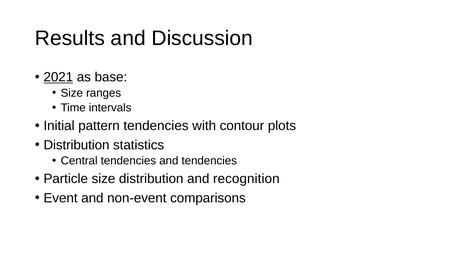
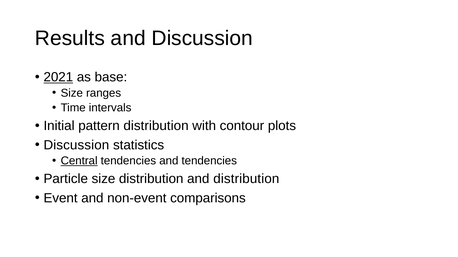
pattern tendencies: tendencies -> distribution (156, 126)
Distribution: Distribution -> Discussion (76, 145)
Central underline: none -> present (79, 161)
and recognition: recognition -> distribution (246, 179)
